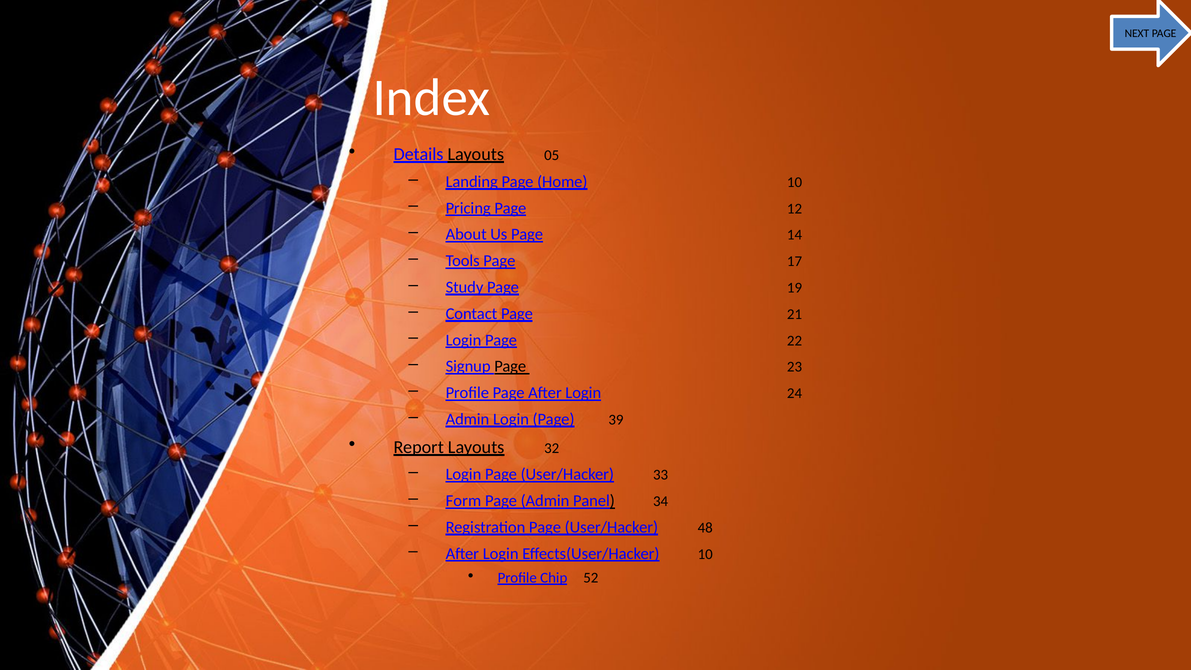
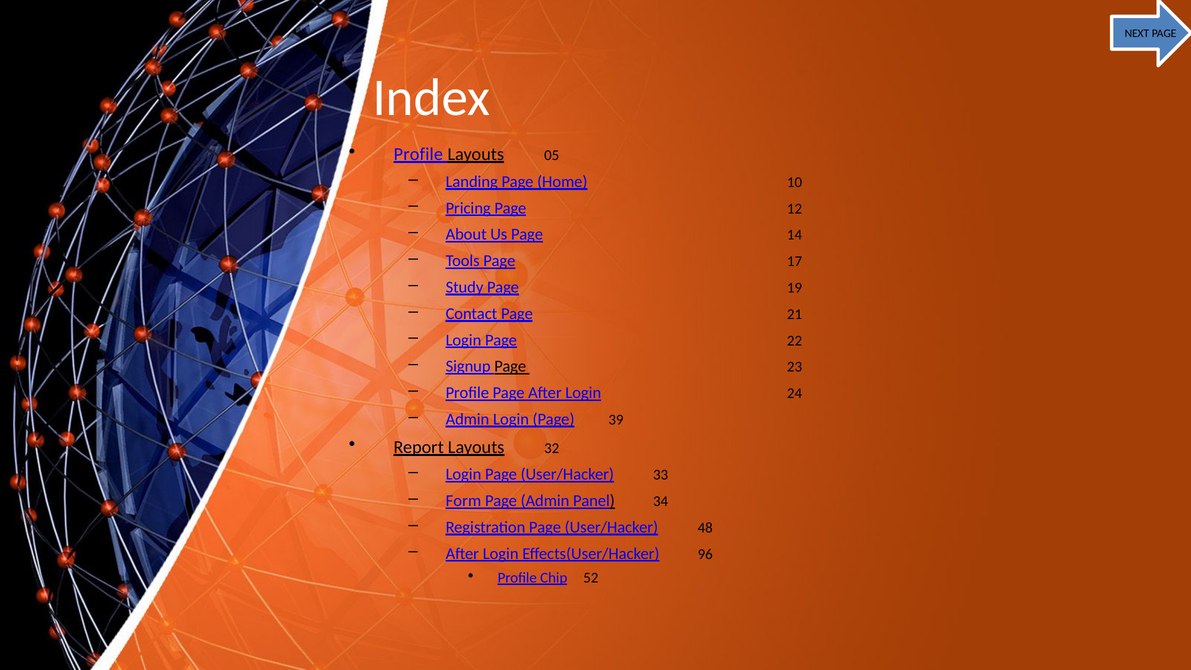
Details: Details -> Profile (418, 154)
Effects(User/Hacker 10: 10 -> 96 (705, 554)
